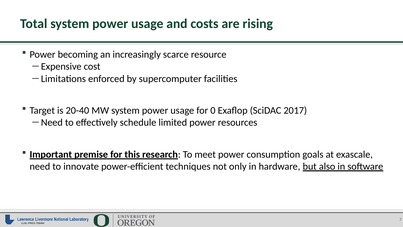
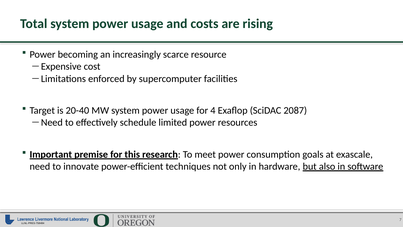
0: 0 -> 4 (213, 110)
2017: 2017 -> 2087 (295, 110)
